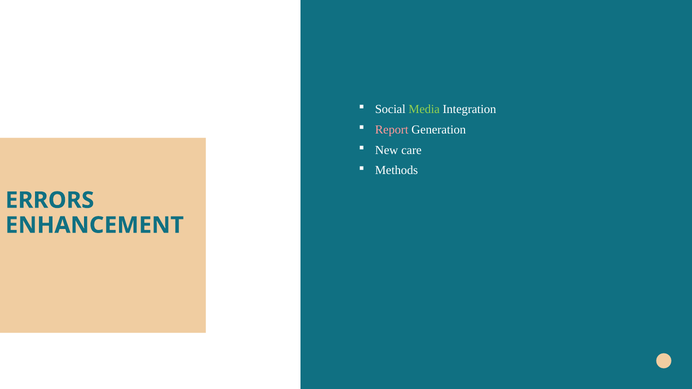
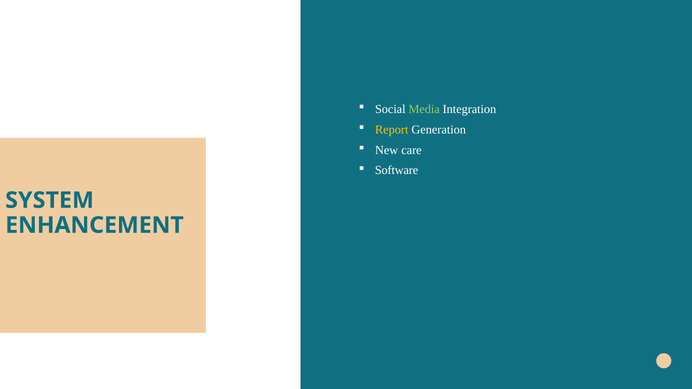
Report colour: pink -> yellow (392, 130)
Methods: Methods -> Software (397, 171)
ERRORS: ERRORS -> SYSTEM (50, 200)
